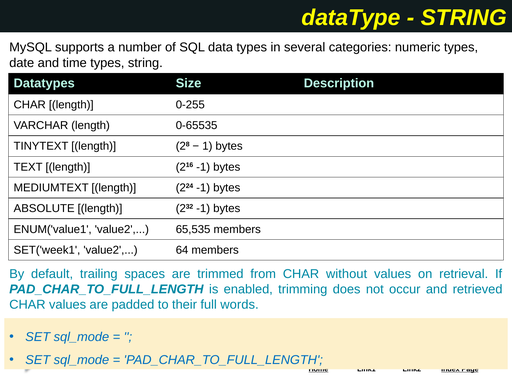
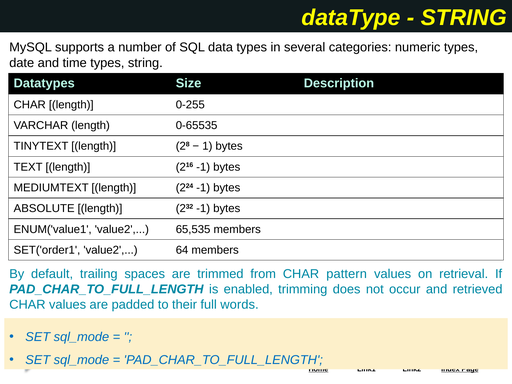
SET('week1: SET('week1 -> SET('order1 (47, 250)
without: without -> pattern (347, 274)
